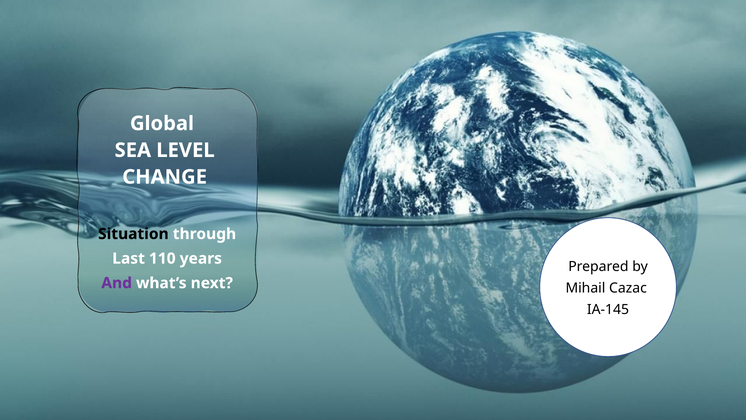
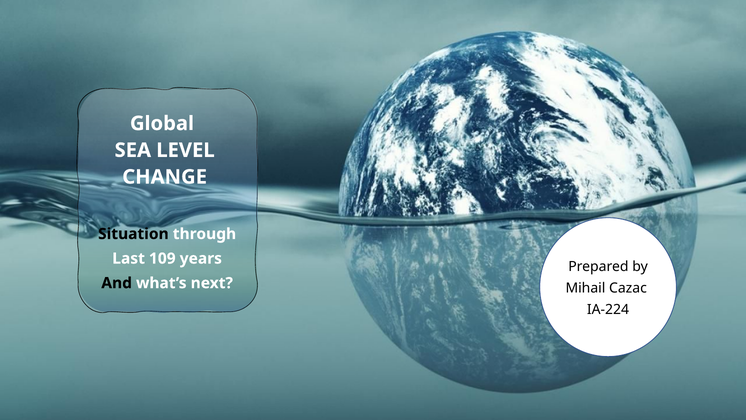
110: 110 -> 109 (162, 258)
And colour: purple -> black (117, 283)
IA-145: IA-145 -> IA-224 (608, 309)
